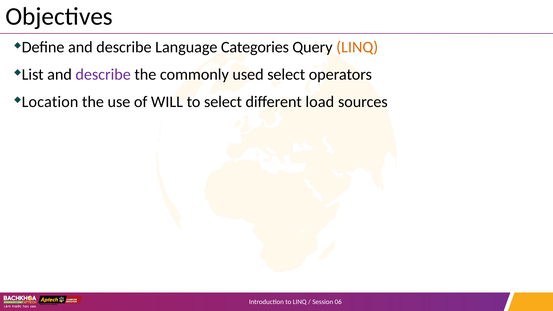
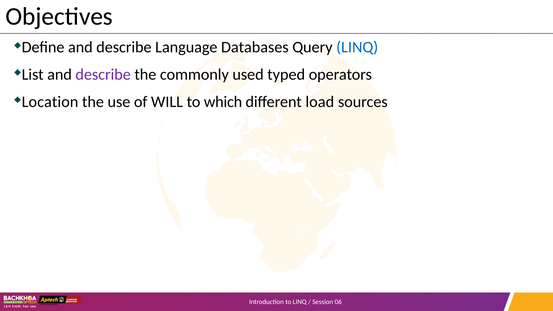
Categories: Categories -> Databases (255, 47)
LINQ colour: orange -> blue (357, 47)
used select: select -> typed (286, 75)
to select: select -> which (223, 102)
